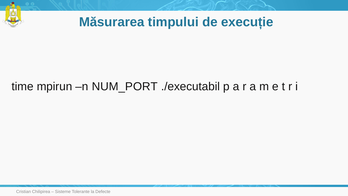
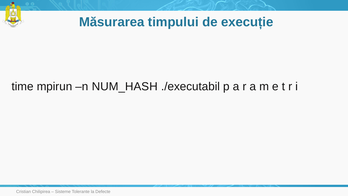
NUM_PORT: NUM_PORT -> NUM_HASH (125, 86)
